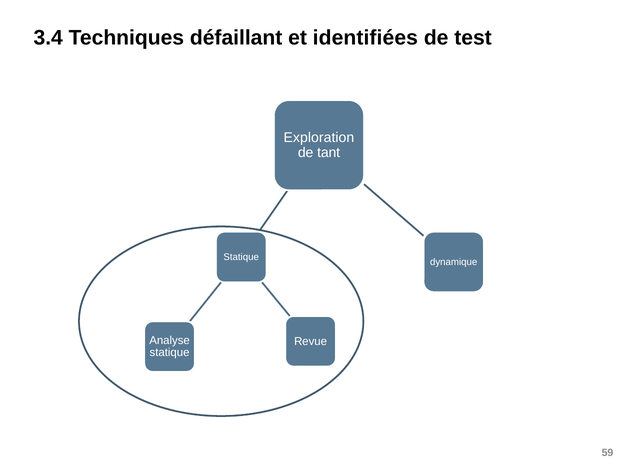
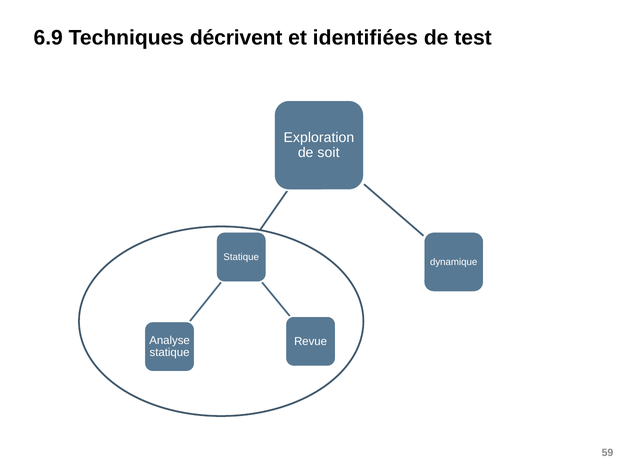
3.4: 3.4 -> 6.9 (48, 38)
défaillant: défaillant -> décrivent (236, 38)
tant: tant -> soit (329, 153)
